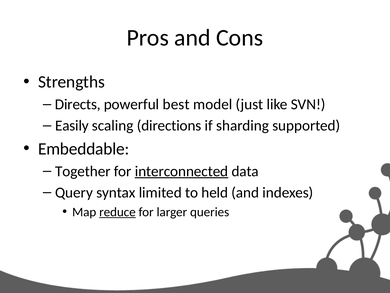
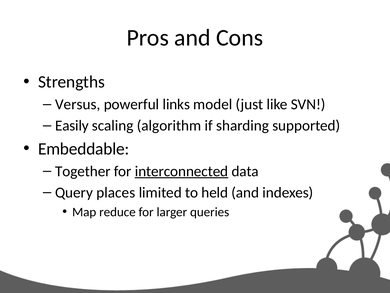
Directs: Directs -> Versus (78, 104)
best: best -> links (176, 104)
directions: directions -> algorithm (169, 125)
syntax: syntax -> places (116, 192)
reduce underline: present -> none (117, 212)
